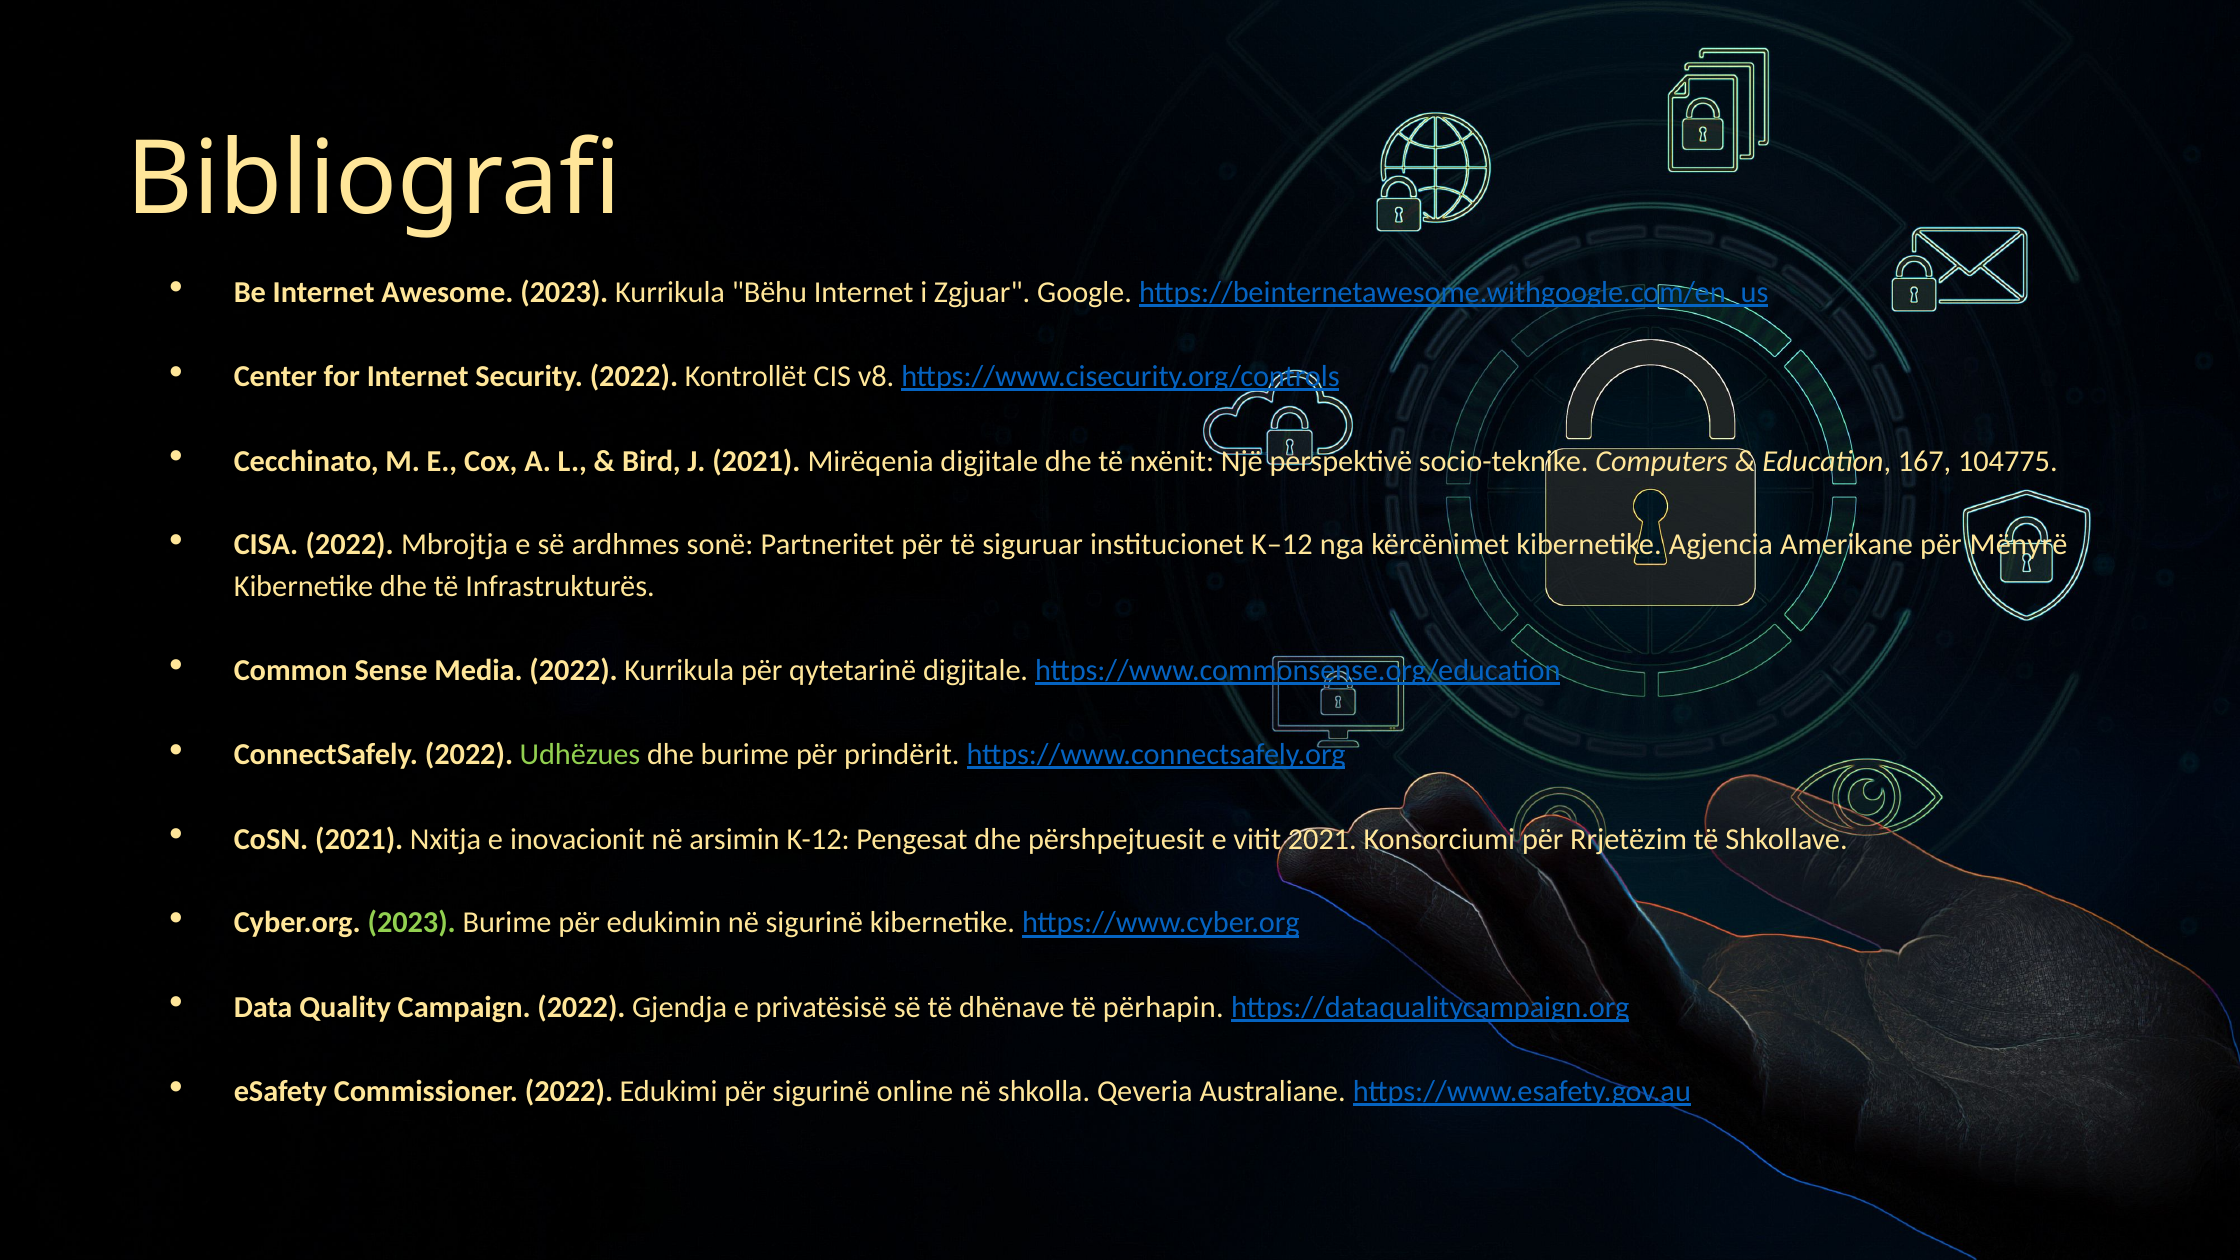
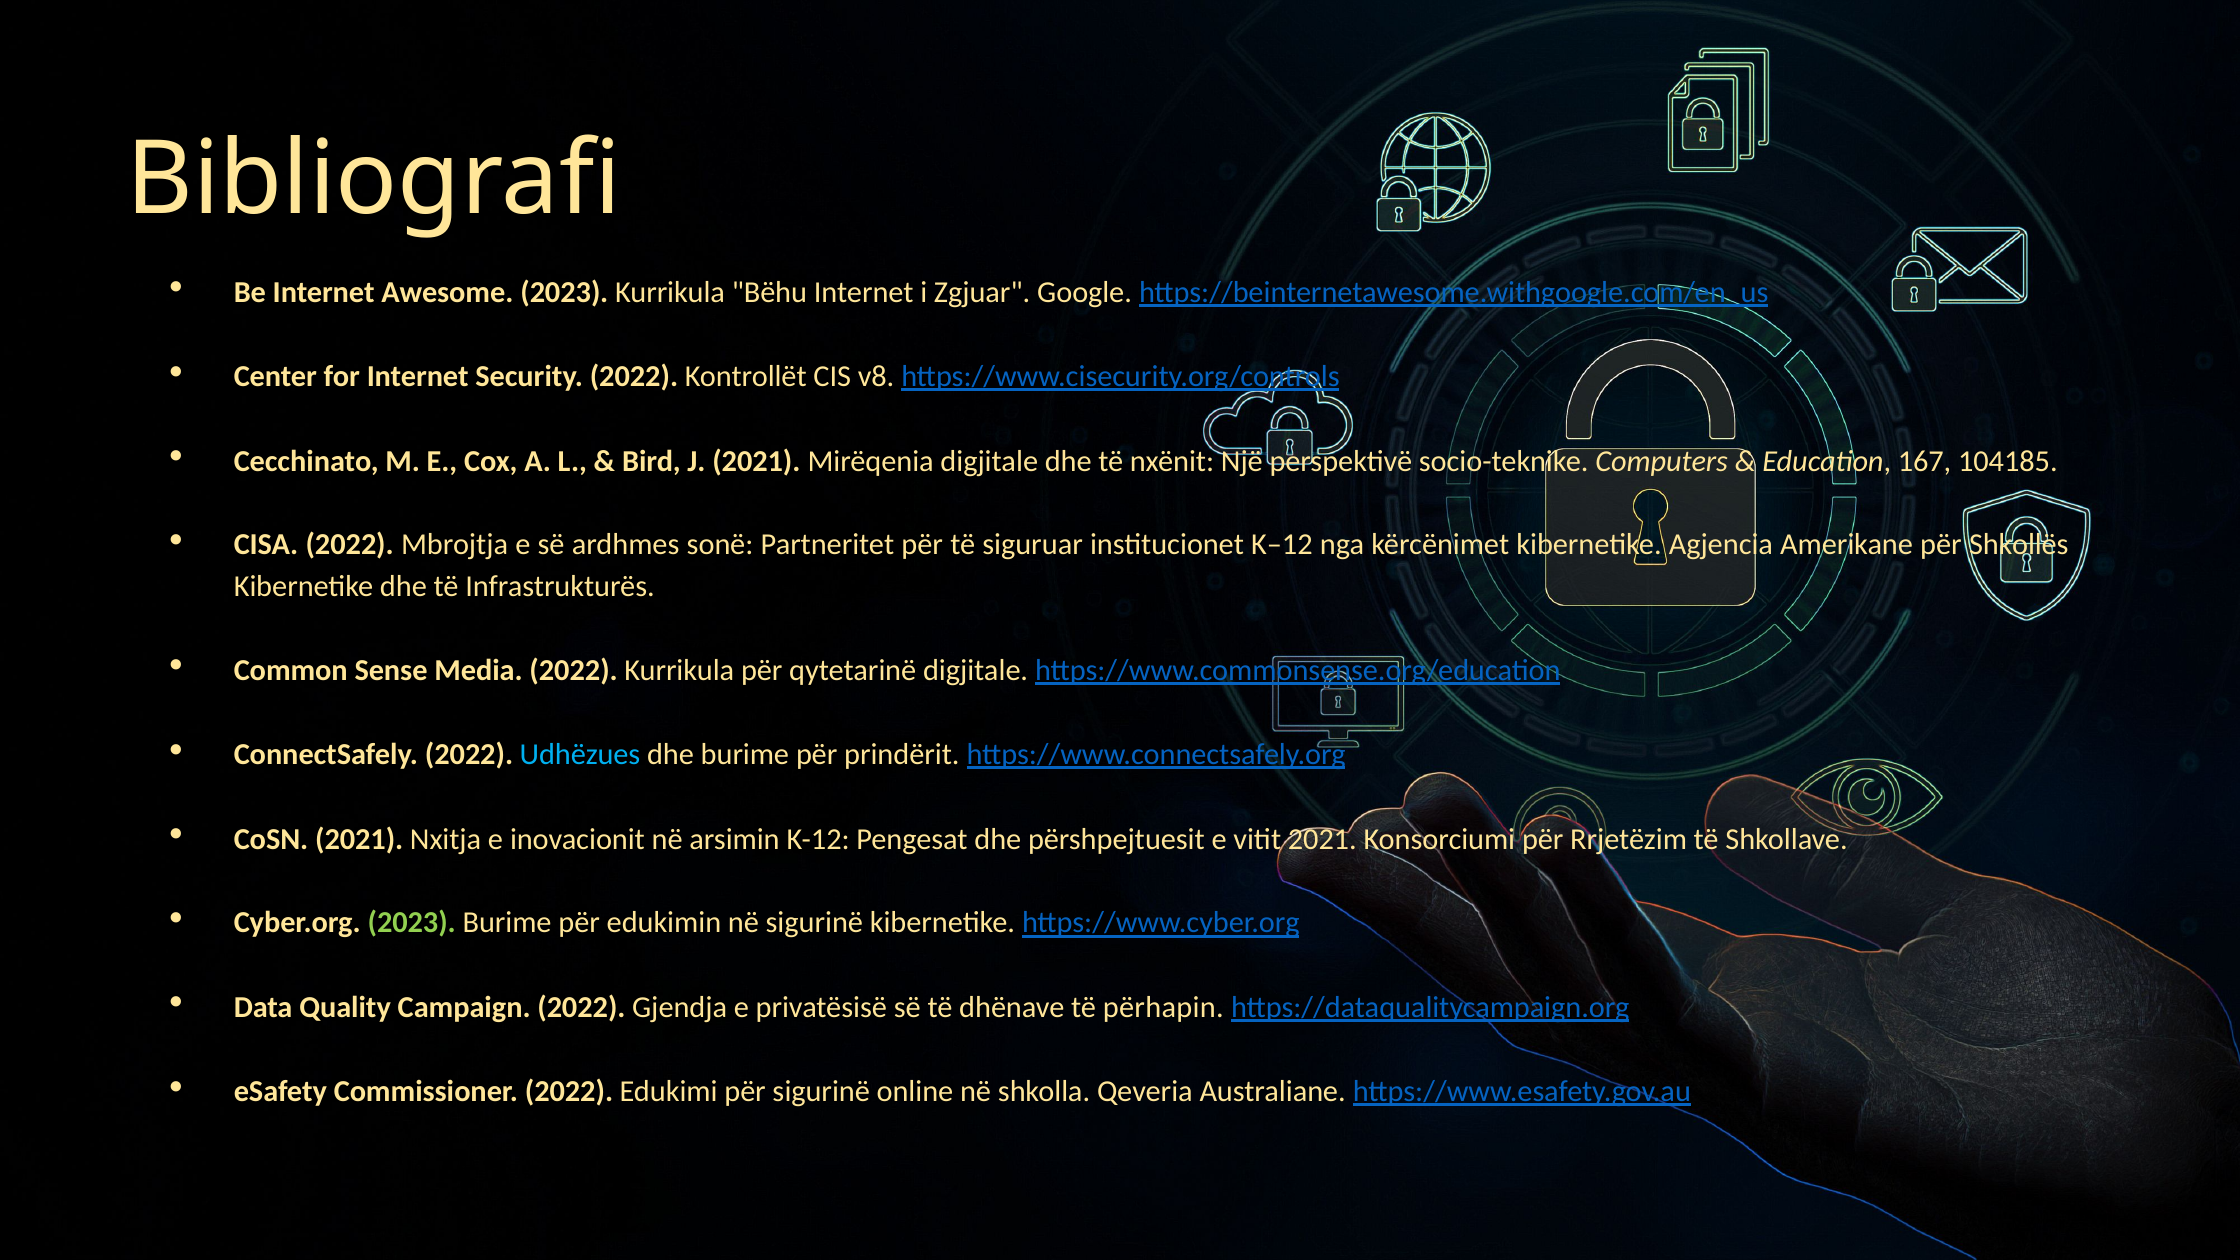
104775: 104775 -> 104185 (2008, 461)
Mënyrë: Mënyrë -> Shkollës (2019, 545)
Udhëzues colour: light green -> light blue (580, 755)
